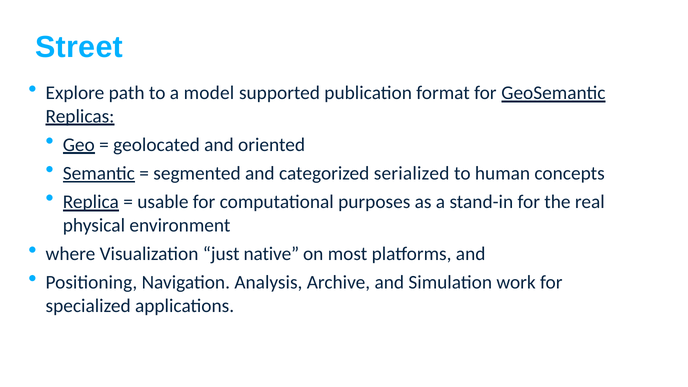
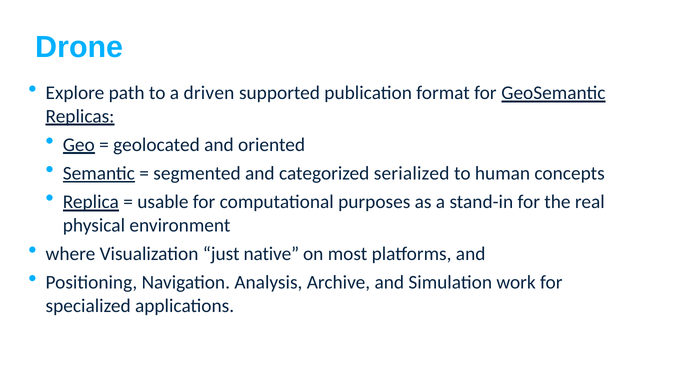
Street: Street -> Drone (79, 47)
model: model -> driven (209, 93)
